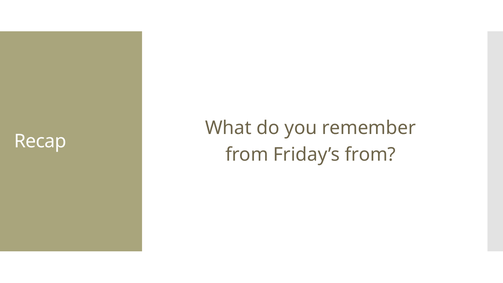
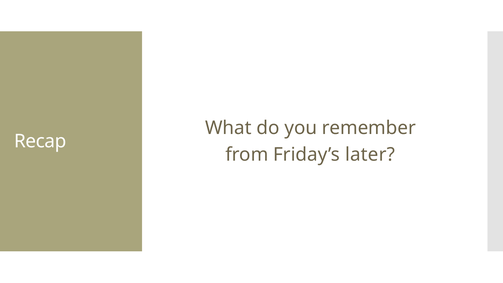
Friday’s from: from -> later (370, 154)
